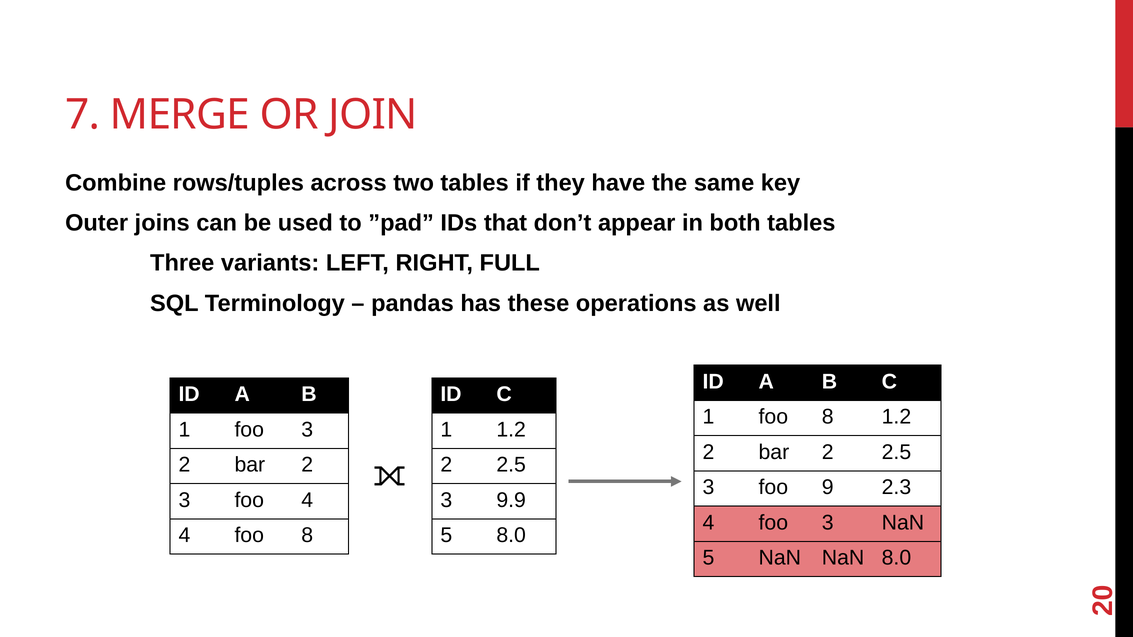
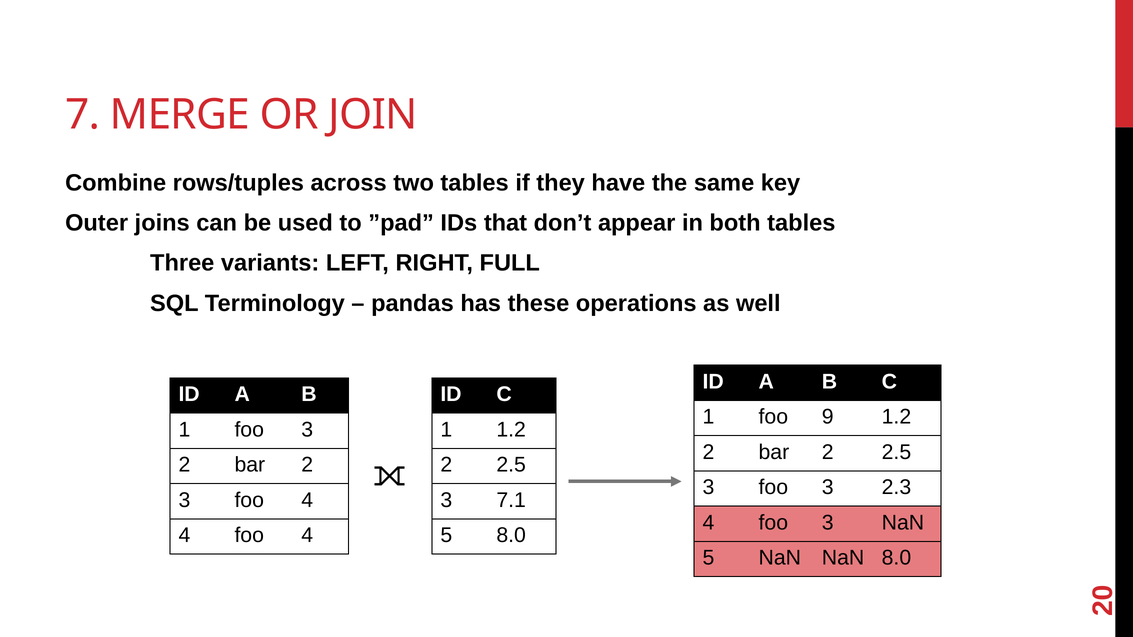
1 foo 8: 8 -> 9 (828, 417)
3 foo 9: 9 -> 3 (828, 488)
9.9: 9.9 -> 7.1 (511, 500)
4 foo 8: 8 -> 4 (307, 536)
